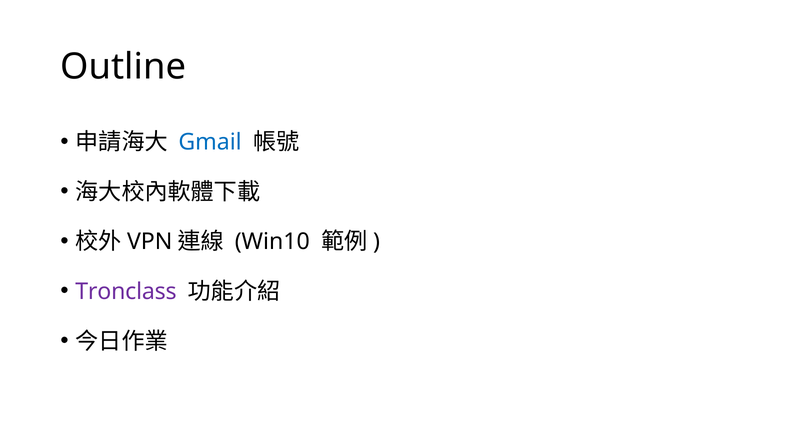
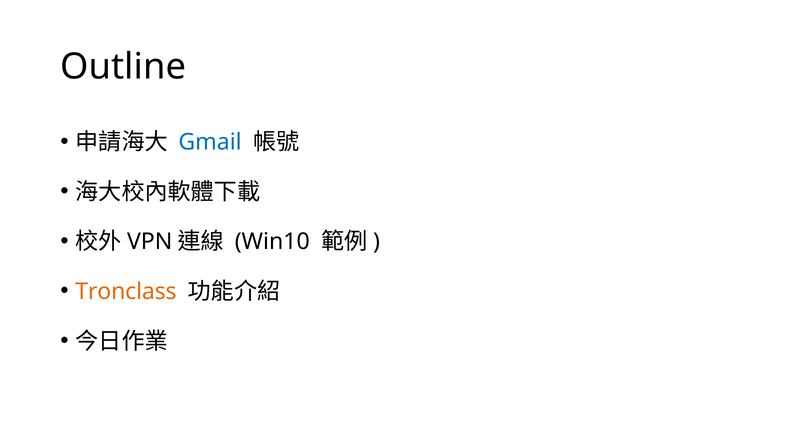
Tronclass colour: purple -> orange (126, 292)
